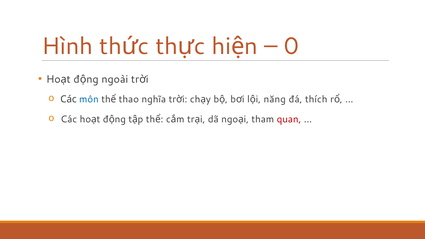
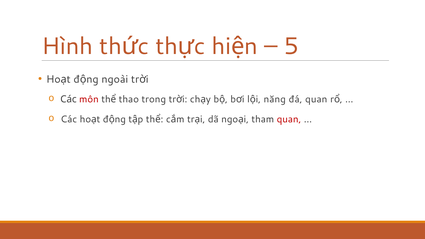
0: 0 -> 5 (291, 46)
môn colour: blue -> red (89, 99)
nghĩa: nghĩa -> trong (154, 99)
đá thích: thích -> quan (316, 99)
